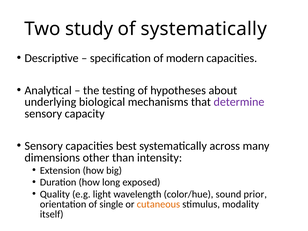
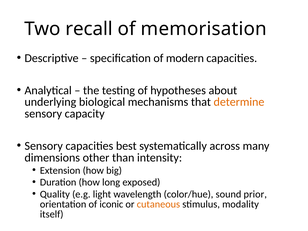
study: study -> recall (89, 29)
of systematically: systematically -> memorisation (204, 29)
determine colour: purple -> orange (239, 102)
single: single -> iconic (111, 204)
